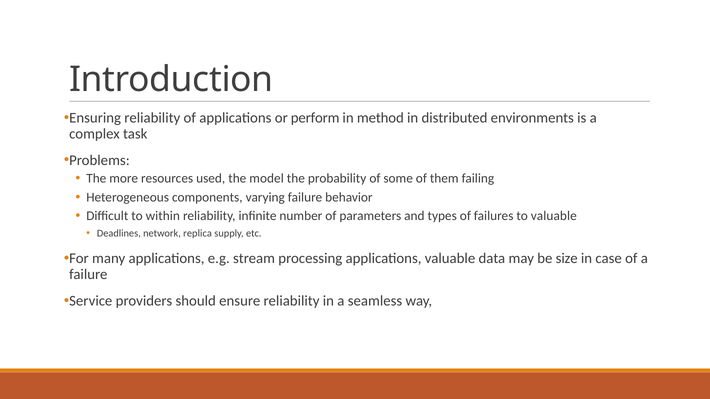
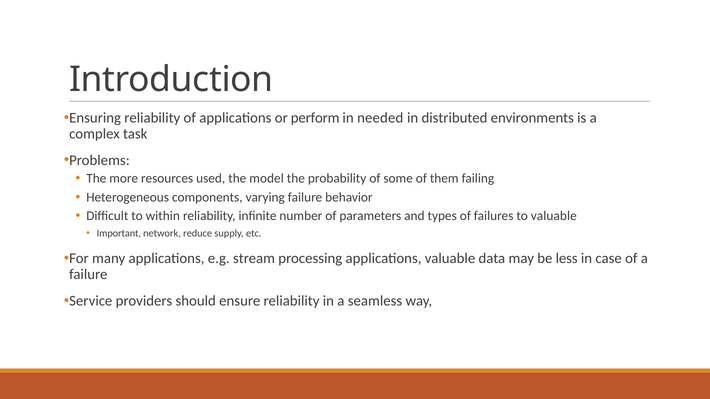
method: method -> needed (380, 118)
Deadlines: Deadlines -> Important (119, 233)
replica: replica -> reduce (198, 233)
size: size -> less (567, 259)
